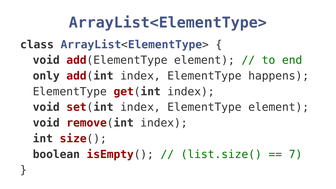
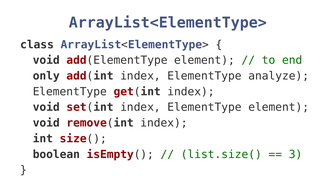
happens: happens -> analyze (279, 76)
7: 7 -> 3 (296, 154)
